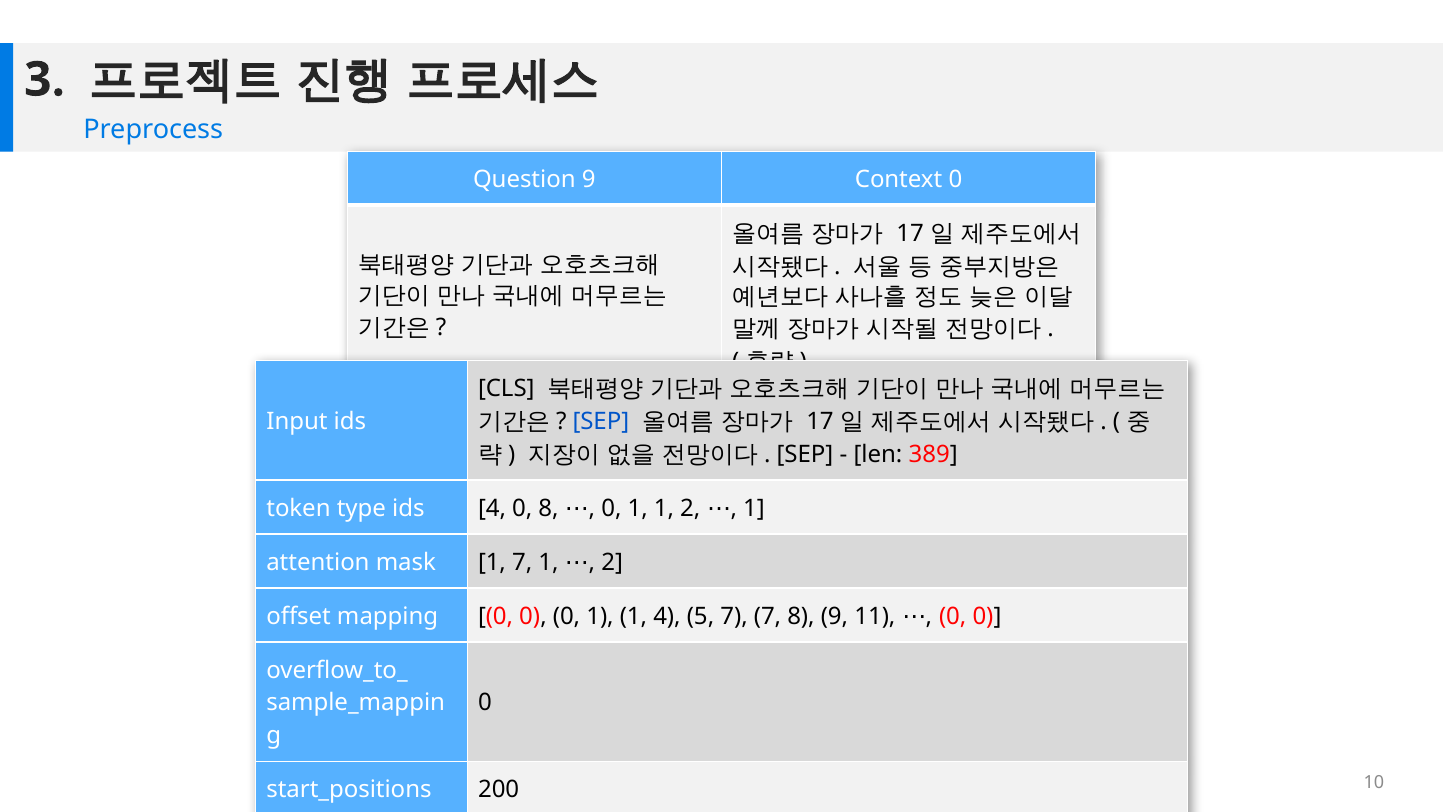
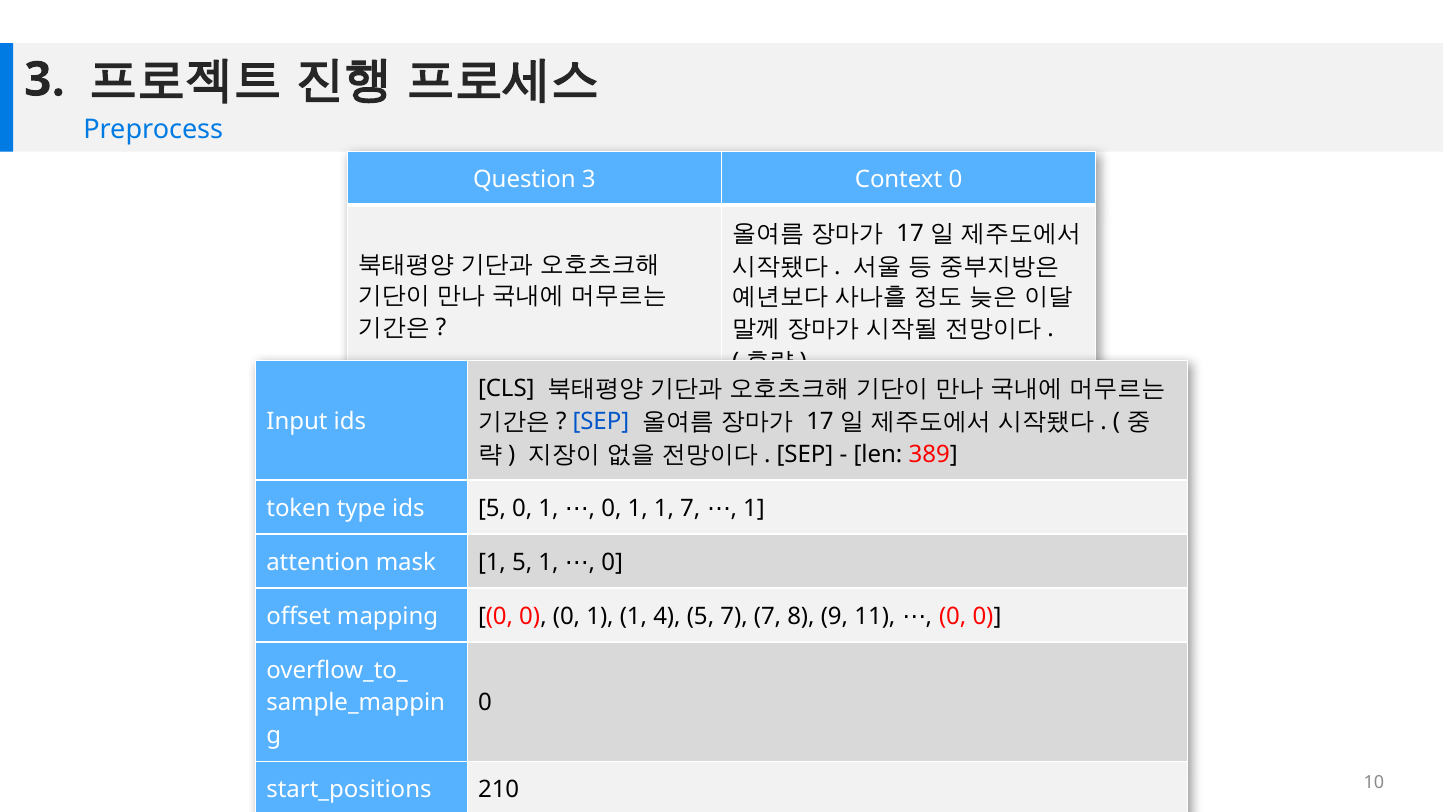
Question 9: 9 -> 3 (589, 180)
ids 4: 4 -> 5 (492, 508)
8: 8 -> 1 (549, 508)
1 2: 2 -> 7 (690, 508)
1 7: 7 -> 5 (522, 562)
2: 2 -> 0 (612, 562)
200: 200 -> 210 (499, 789)
